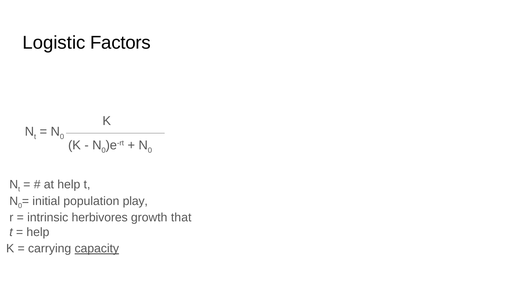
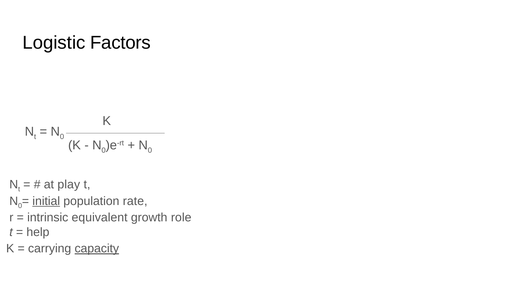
at help: help -> play (69, 184)
initial underline: none -> present (46, 201)
play: play -> rate (135, 201)
herbivores: herbivores -> equivalent (100, 217)
that: that -> role (181, 217)
